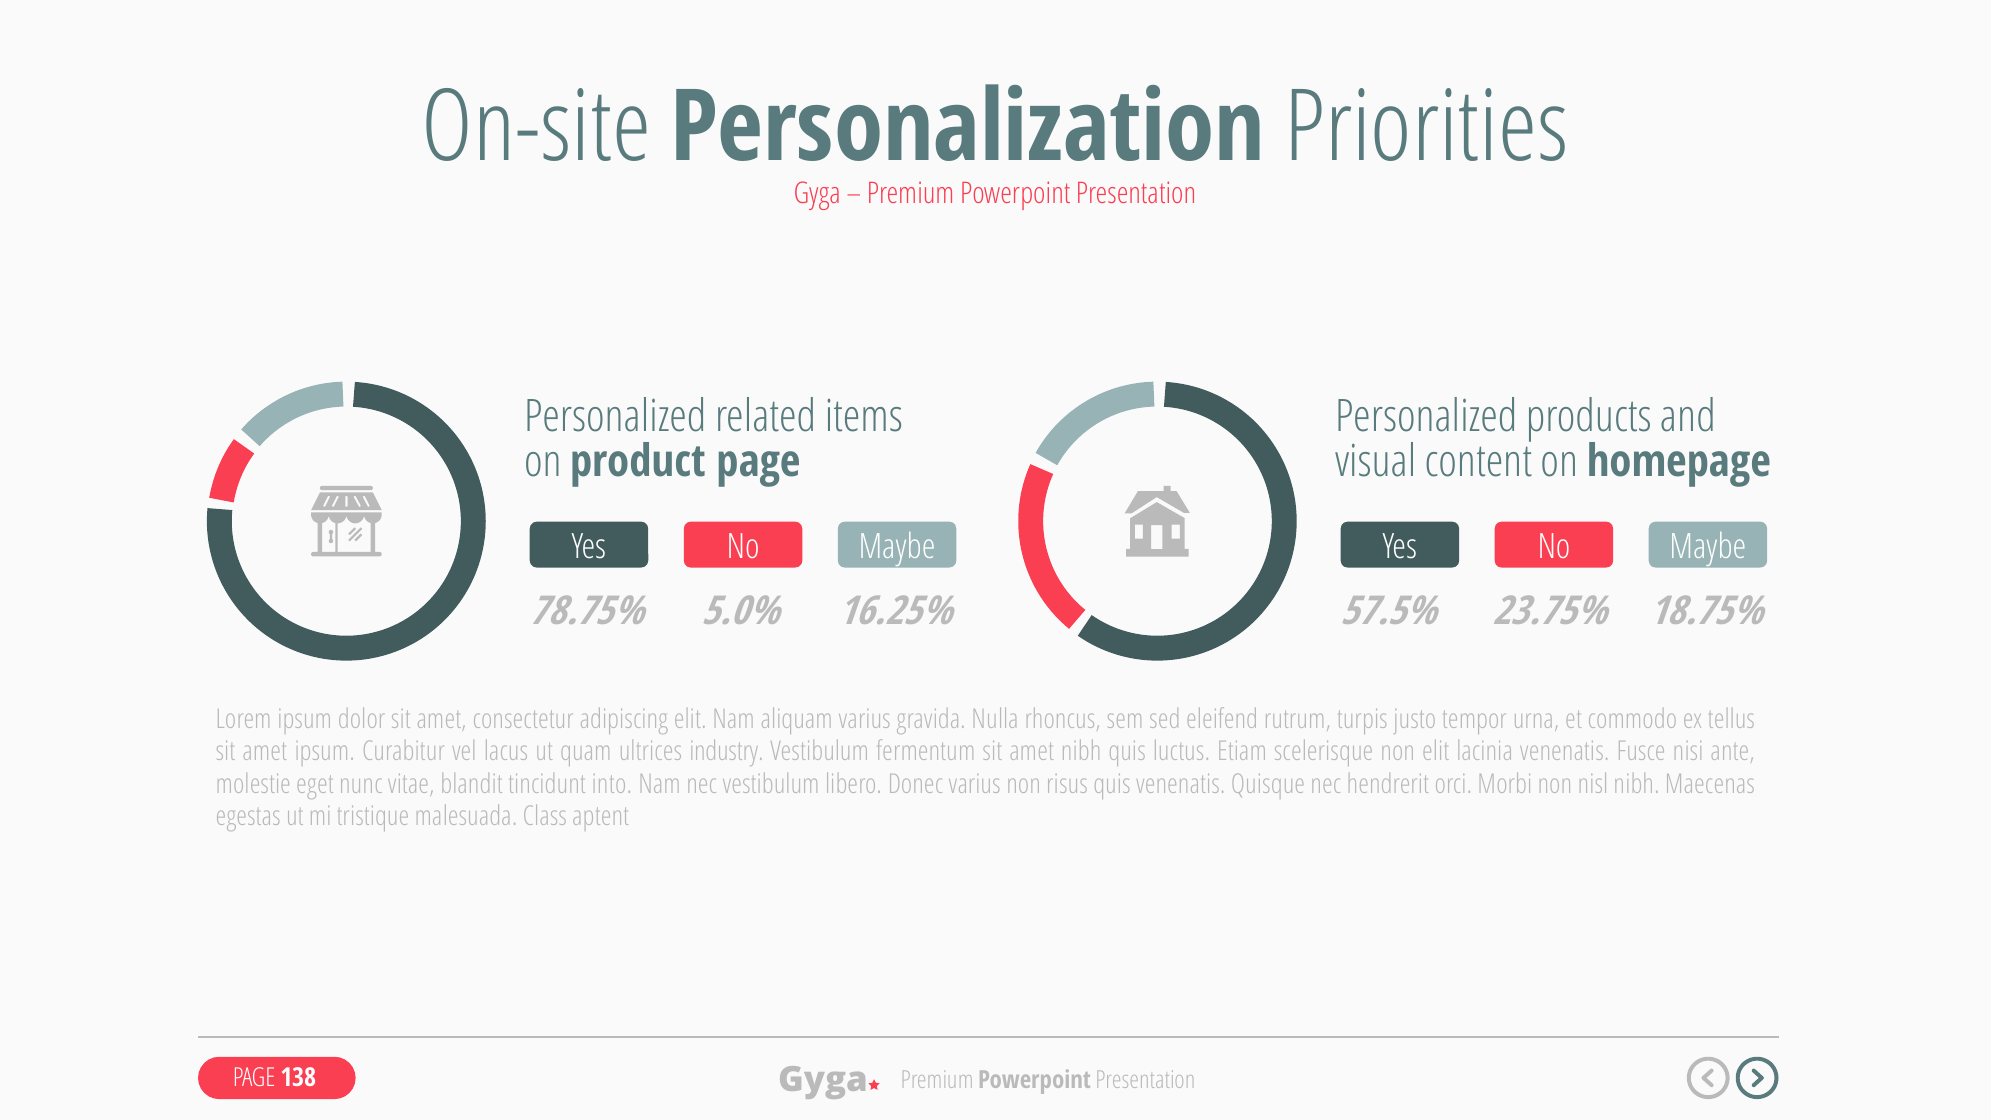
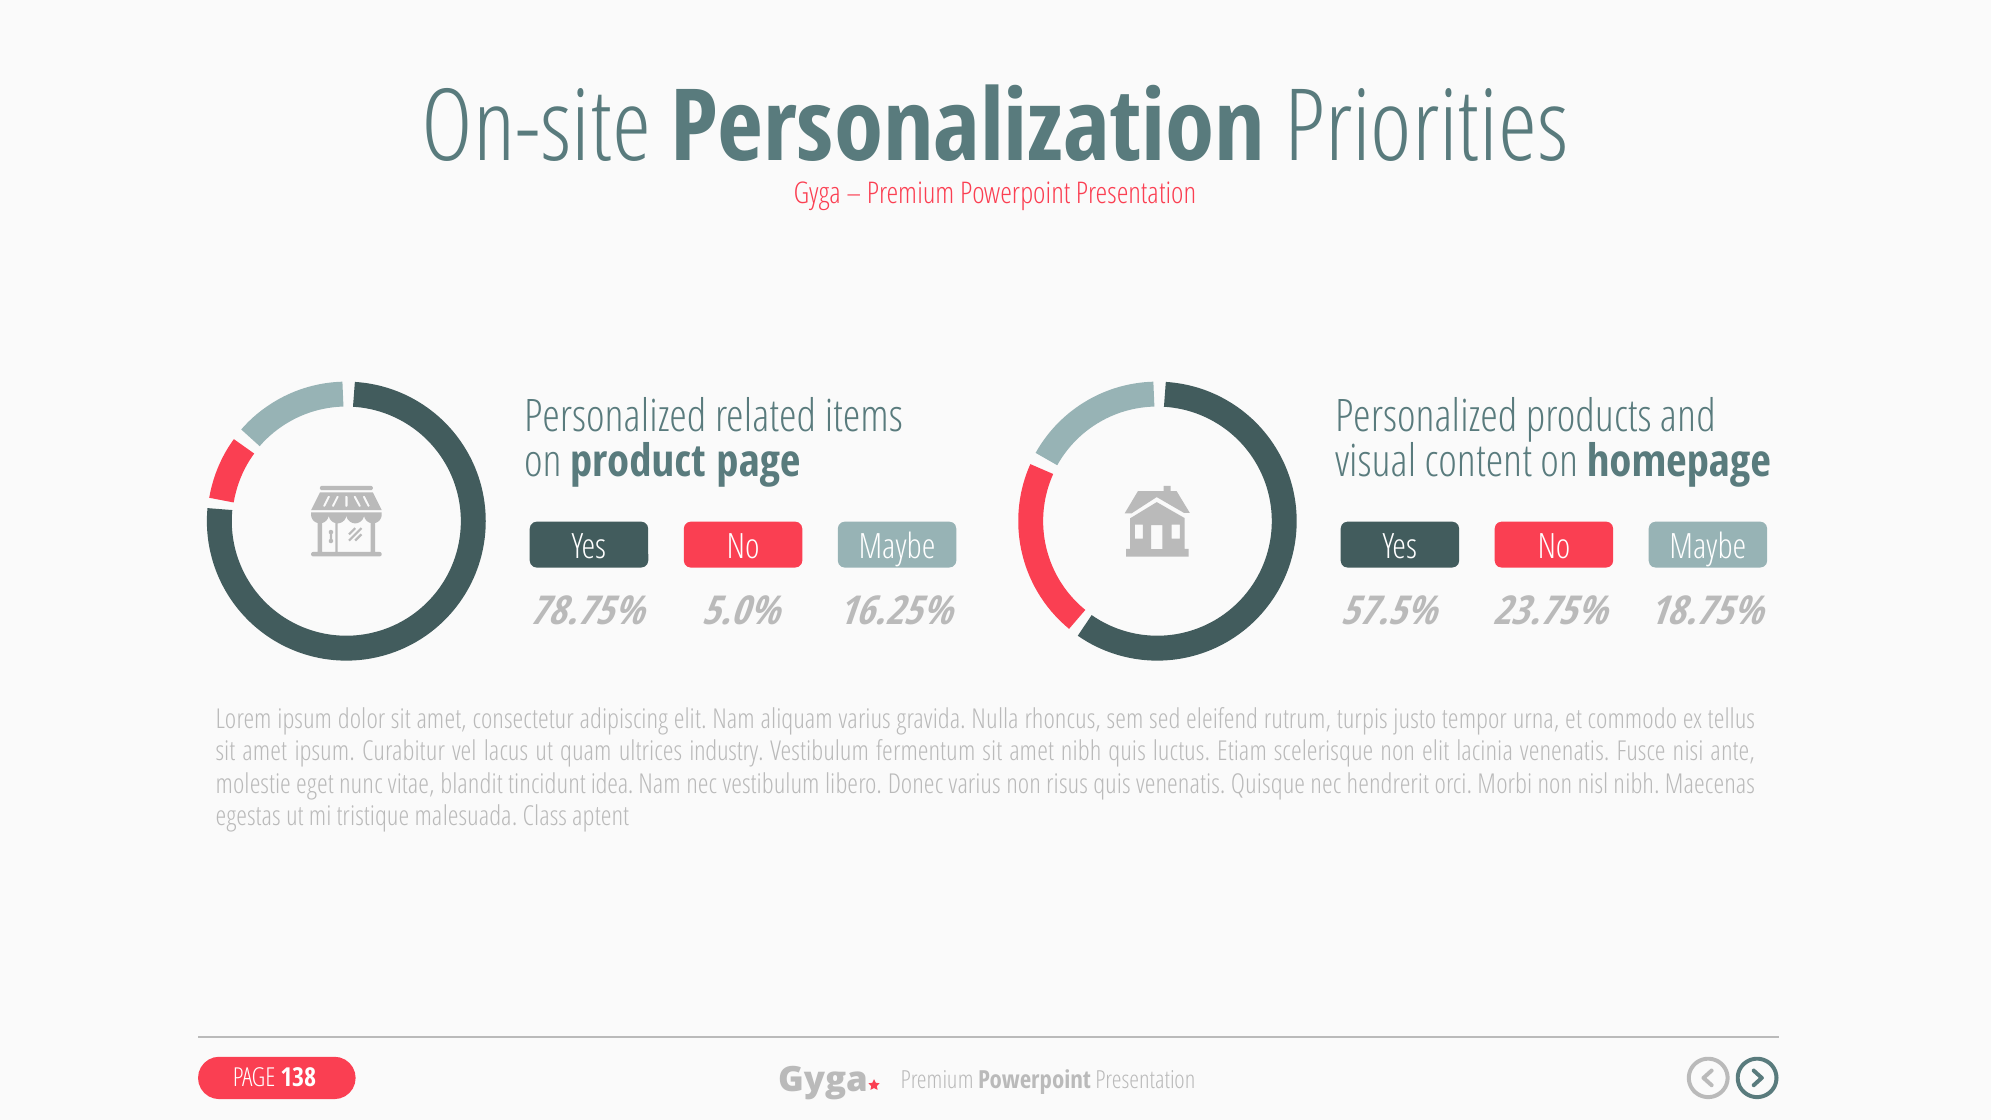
into: into -> idea (612, 784)
